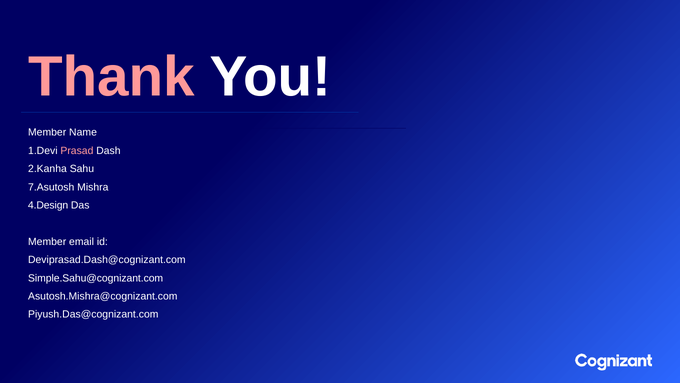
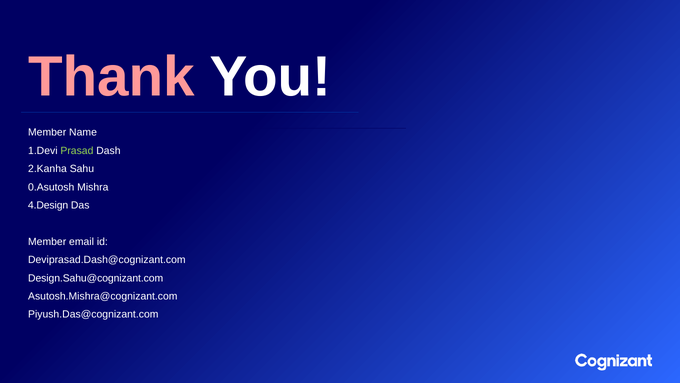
Prasad colour: pink -> light green (77, 151)
7.Asutosh: 7.Asutosh -> 0.Asutosh (51, 187)
Simple.Sahu@cognizant.com: Simple.Sahu@cognizant.com -> Design.Sahu@cognizant.com (96, 278)
